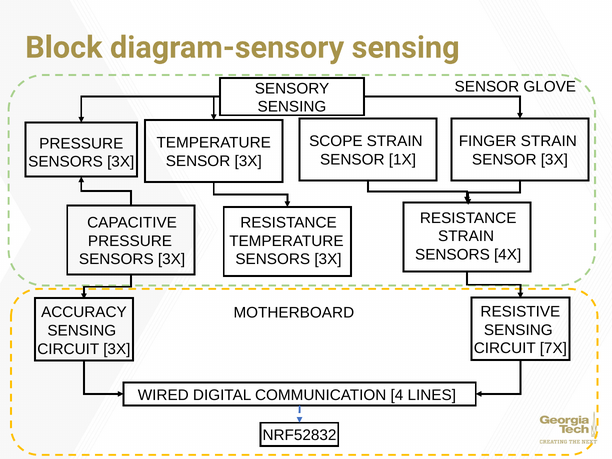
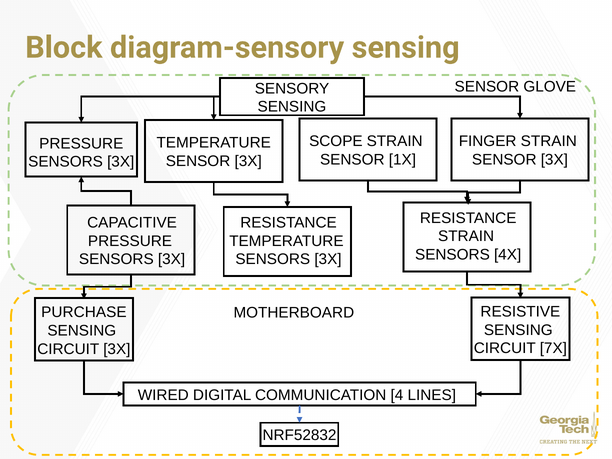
ACCURACY: ACCURACY -> PURCHASE (84, 312)
